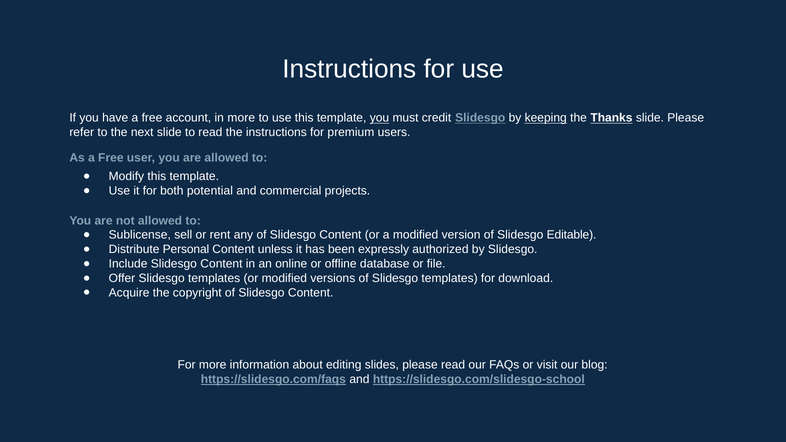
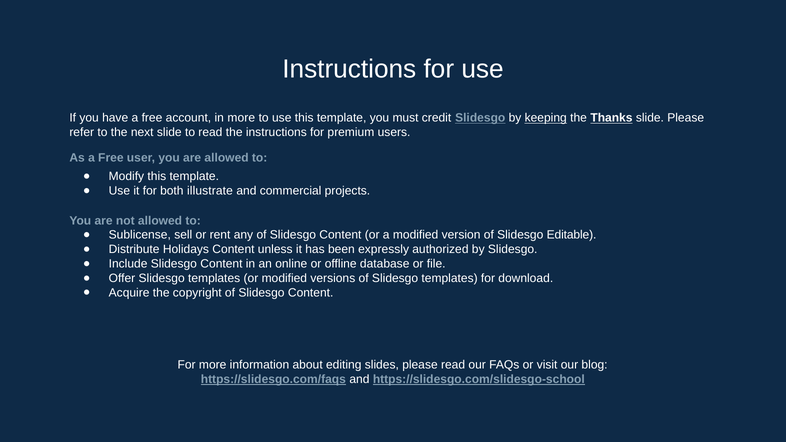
you underline: present -> none (379, 118)
potential: potential -> illustrate (210, 191)
Personal: Personal -> Holidays (186, 250)
